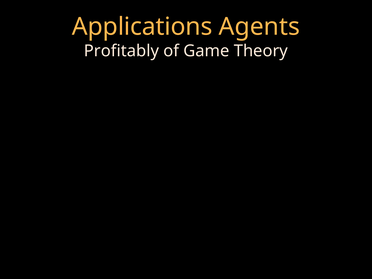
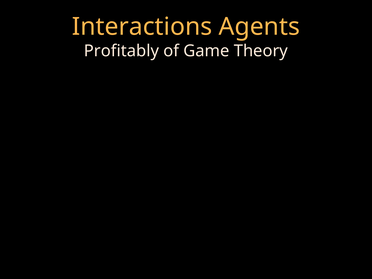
Applications: Applications -> Interactions (142, 27)
